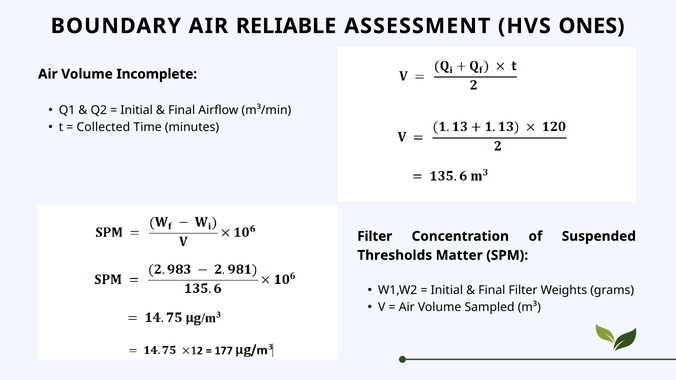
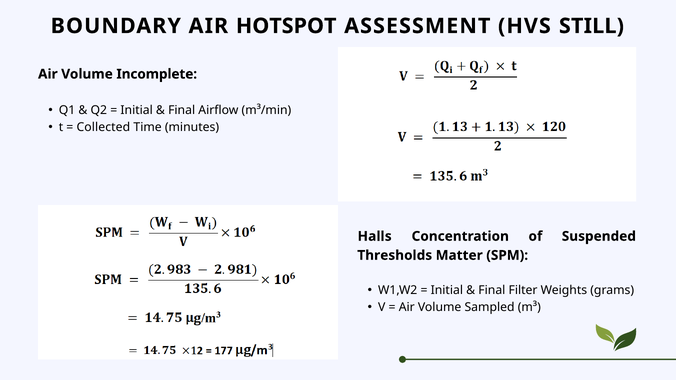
RELIABLE: RELIABLE -> HOTSPOT (286, 26)
ONES: ONES -> STILL (591, 26)
Filter: Filter -> Halls (375, 236)
